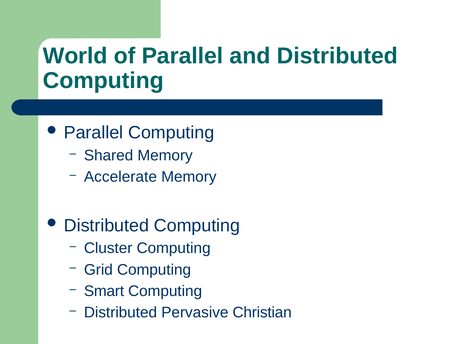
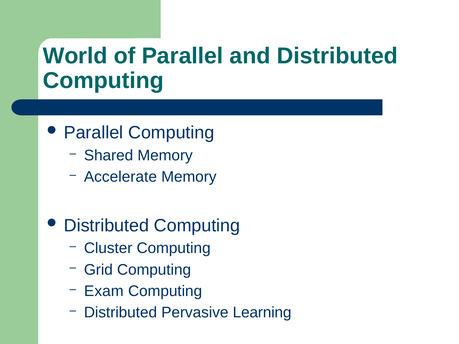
Smart: Smart -> Exam (104, 291)
Christian: Christian -> Learning (262, 313)
